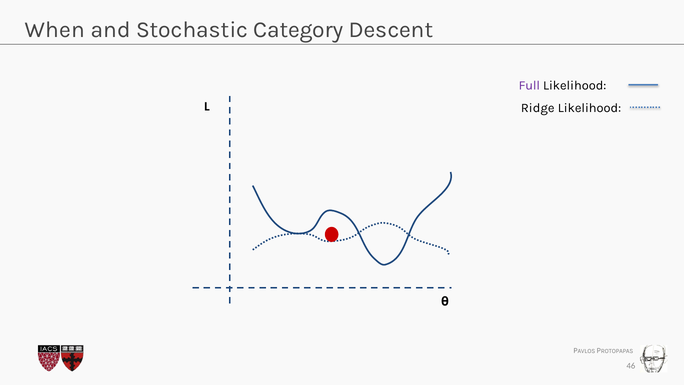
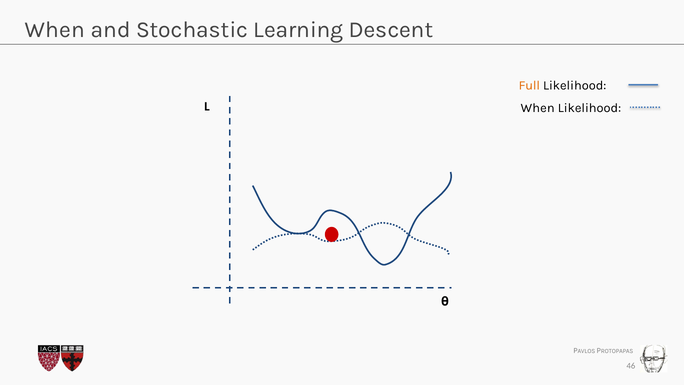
Category: Category -> Learning (298, 30)
Full colour: purple -> orange (529, 85)
Ridge: Ridge -> When (538, 108)
